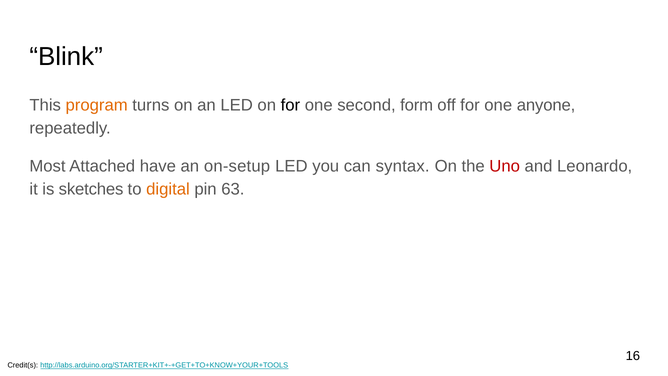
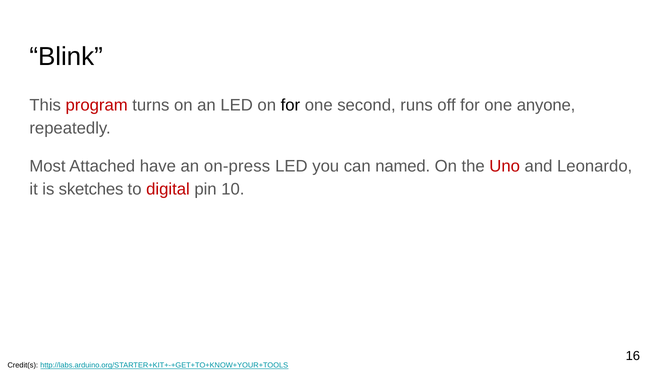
program colour: orange -> red (97, 105)
form: form -> runs (417, 105)
on-setup: on-setup -> on-press (237, 166)
syntax: syntax -> named (403, 166)
digital colour: orange -> red (168, 189)
63: 63 -> 10 (233, 189)
